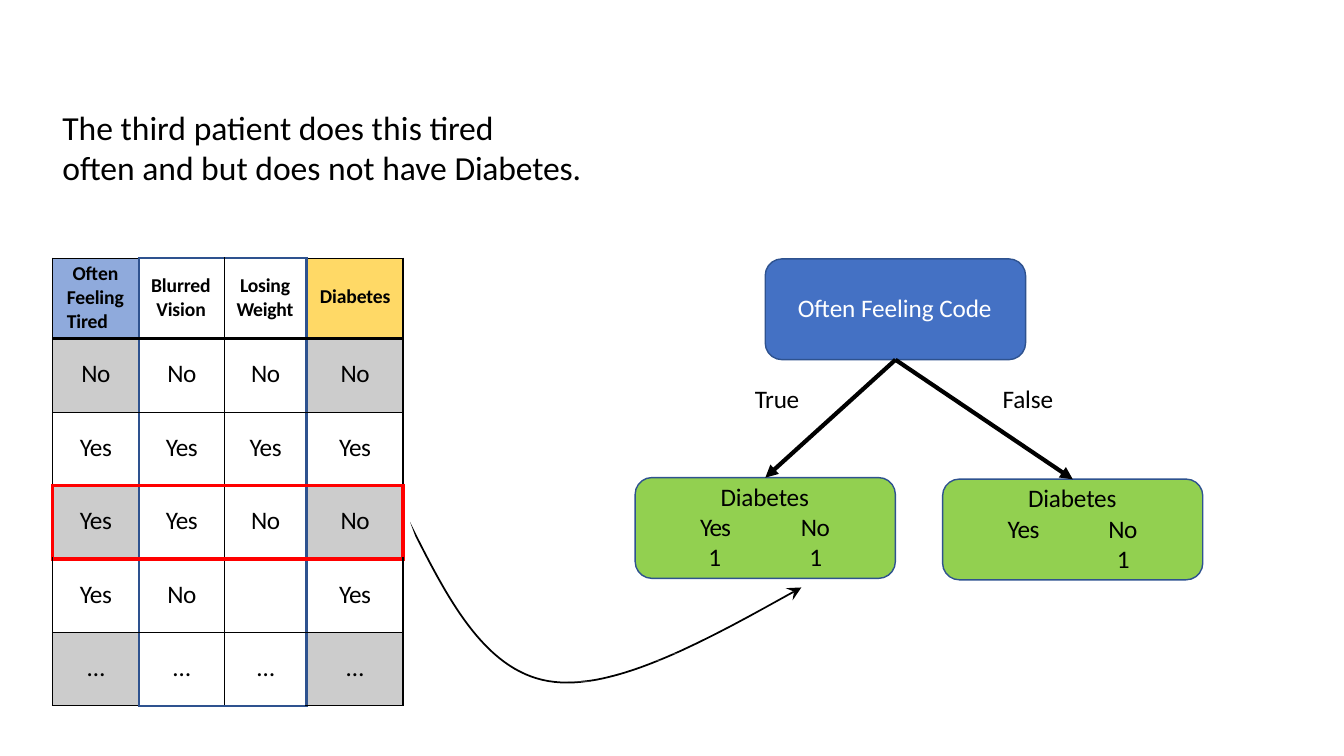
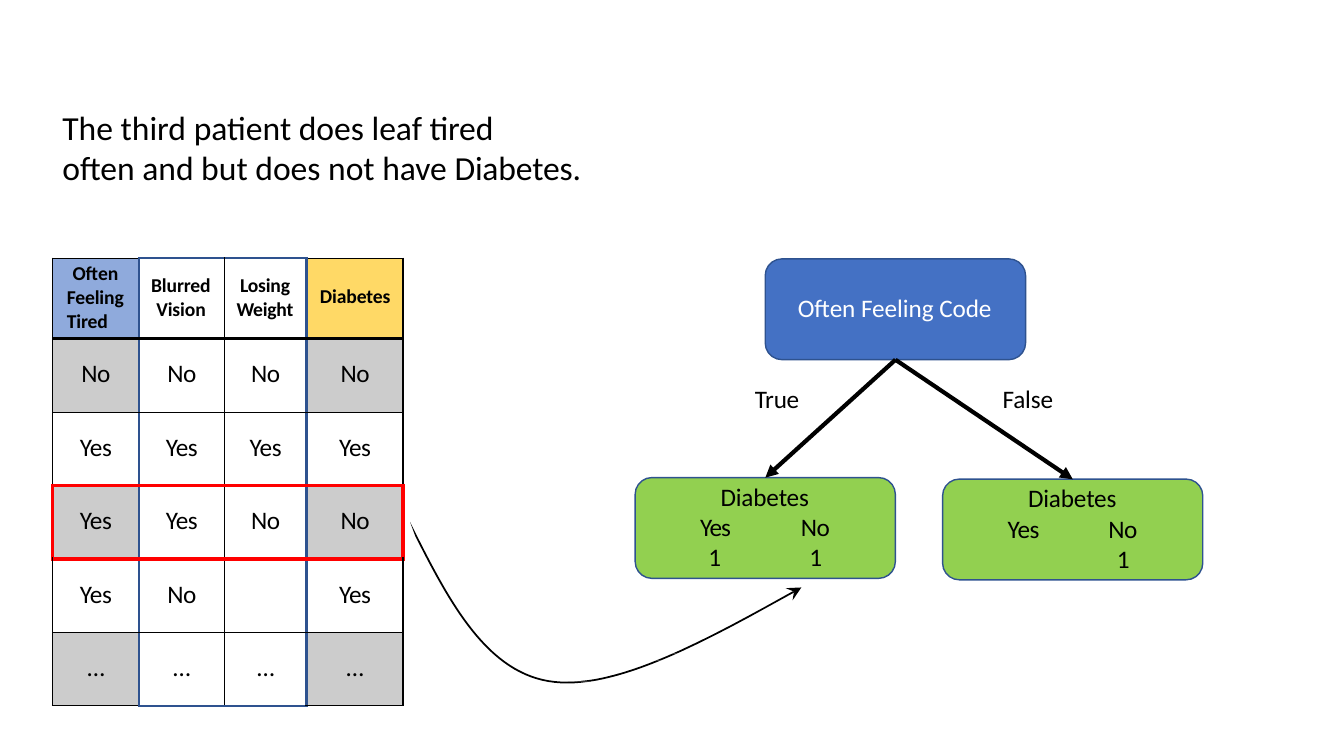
this: this -> leaf (397, 130)
